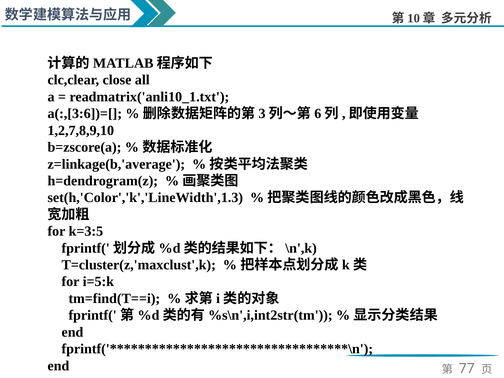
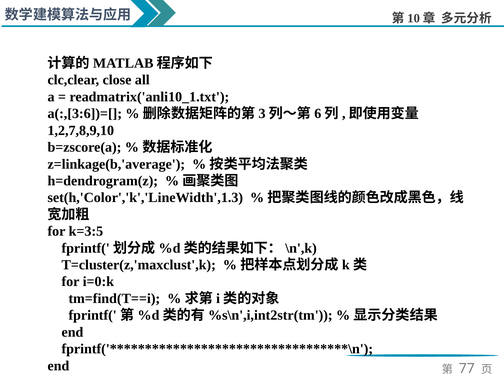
i=5:k: i=5:k -> i=0:k (98, 282)
